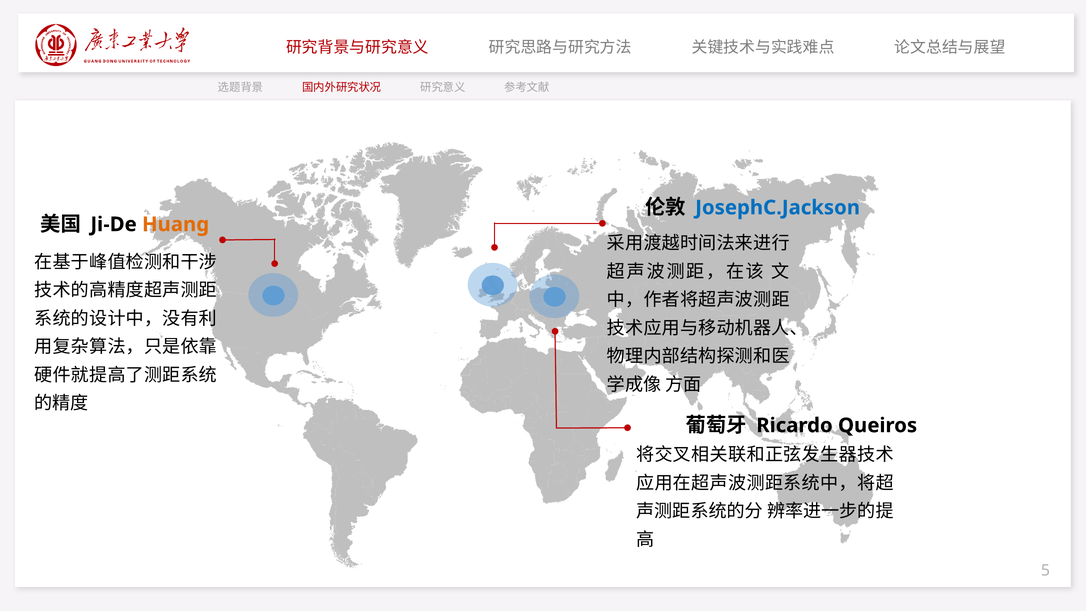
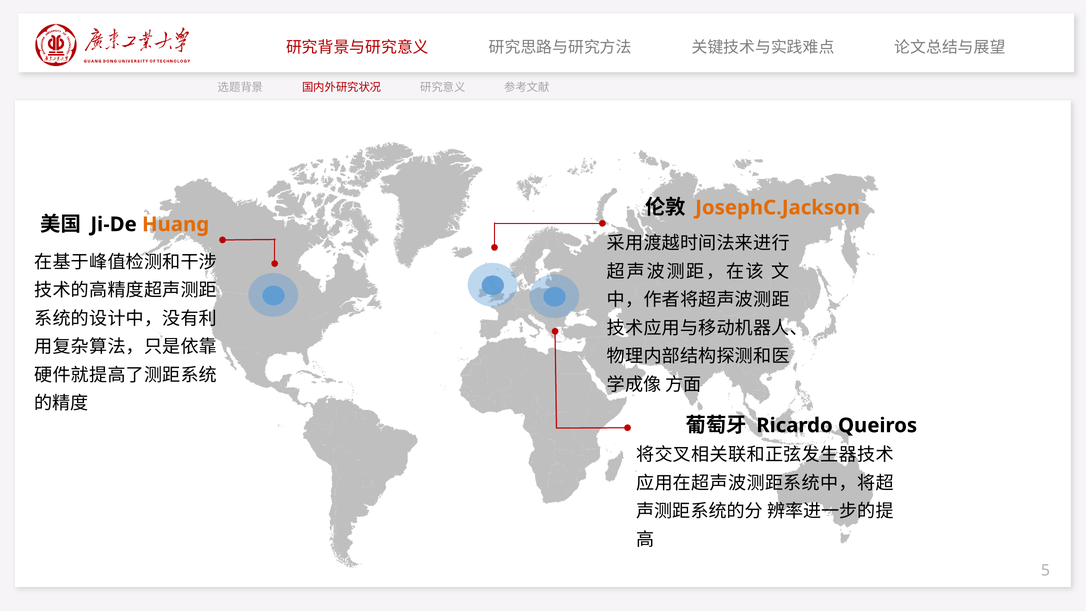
JosephC.Jackson colour: blue -> orange (778, 208)
